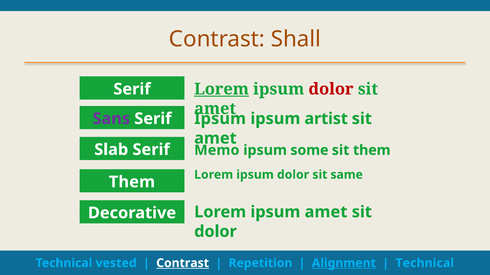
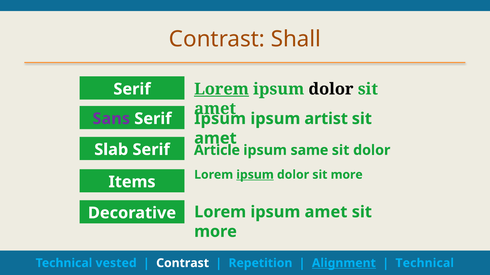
dolor colour: red -> black (331, 89)
Memo: Memo -> Article (217, 150)
some: some -> same (309, 150)
sit them: them -> dolor (372, 150)
ipsum underline: none -> present (255, 175)
dolor sit same: same -> more (347, 175)
Them: Them -> Items (132, 182)
dolor: dolor -> more (216, 232)
Contrast underline: present -> none (183, 264)
